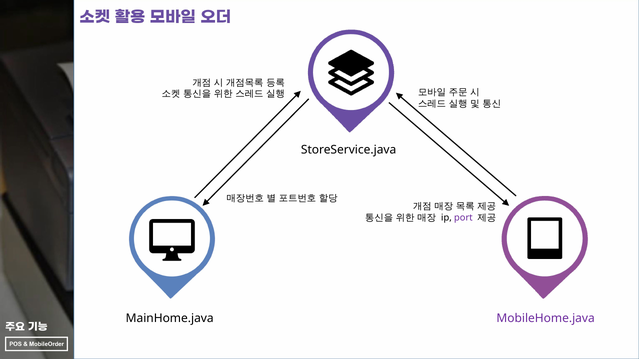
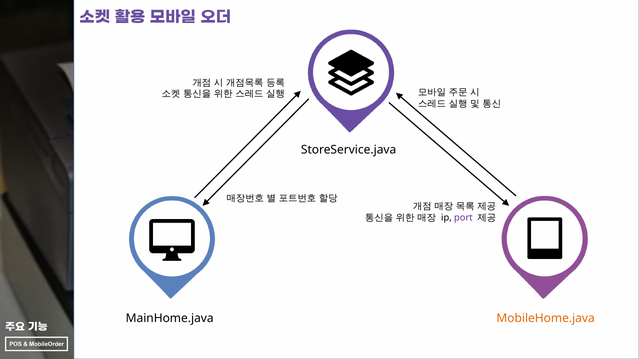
MobileHome.java colour: purple -> orange (546, 319)
